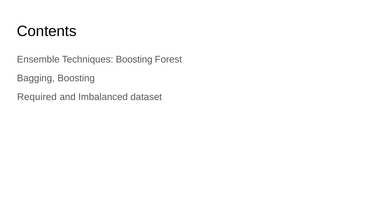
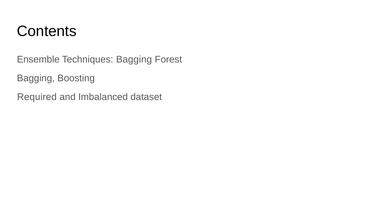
Techniques Boosting: Boosting -> Bagging (134, 59)
